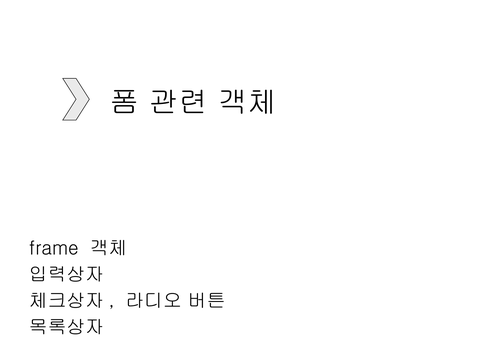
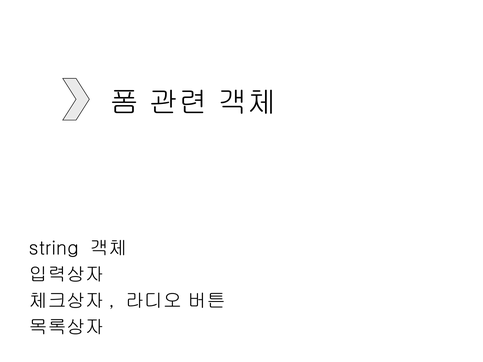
frame: frame -> string (54, 248)
